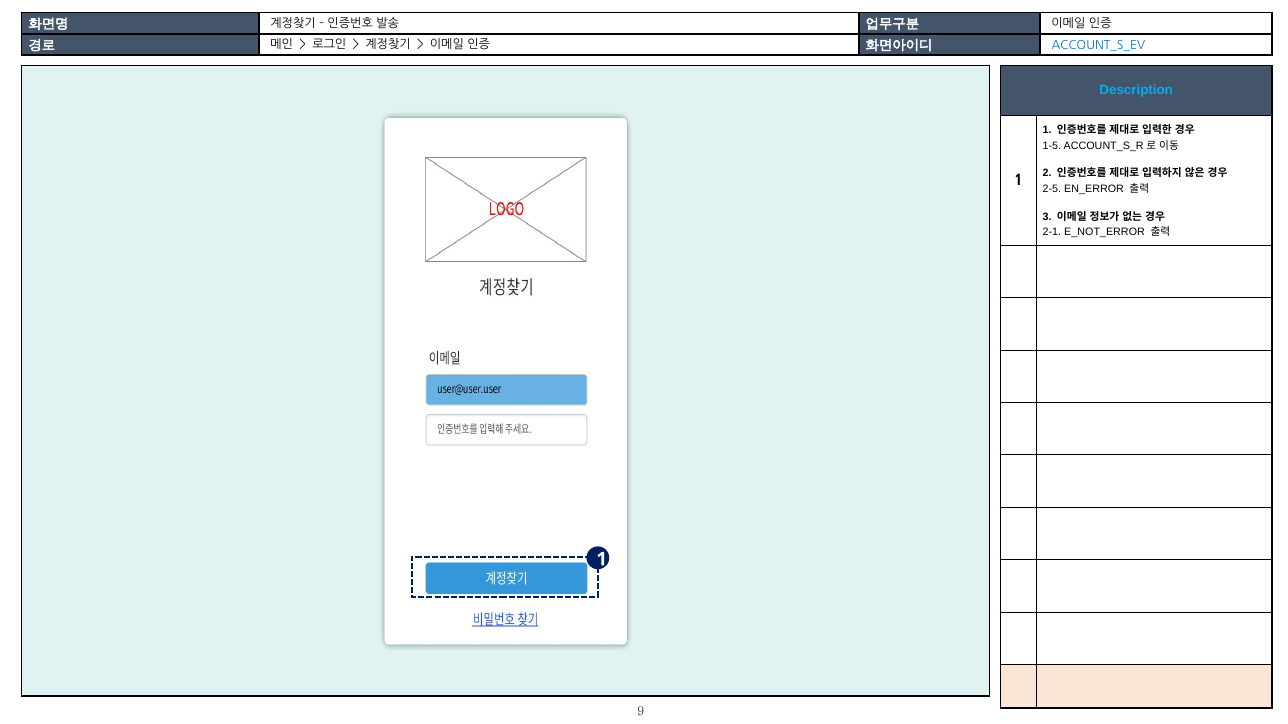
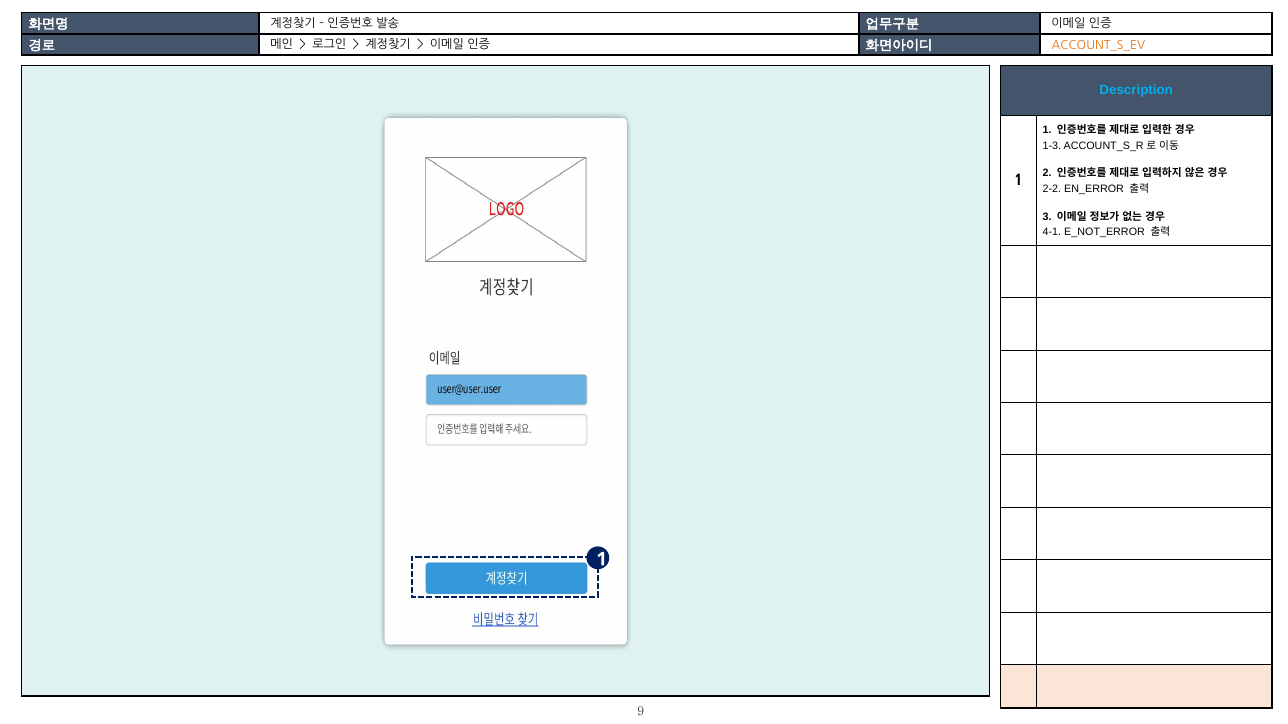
ACCOUNT_S_EV colour: blue -> orange (1098, 46)
1-5: 1-5 -> 1-3 (1052, 146)
2-5: 2-5 -> 2-2 (1052, 189)
2-1: 2-1 -> 4-1 (1052, 233)
